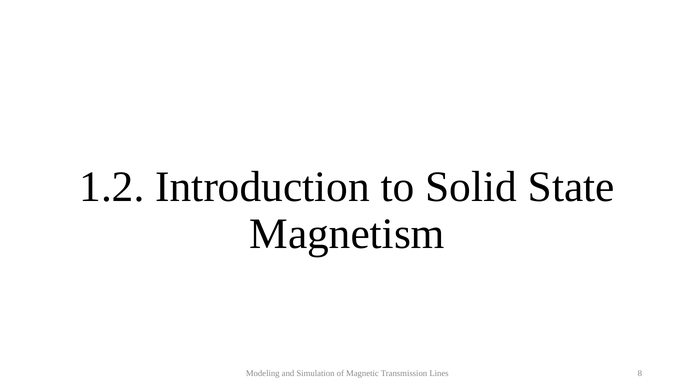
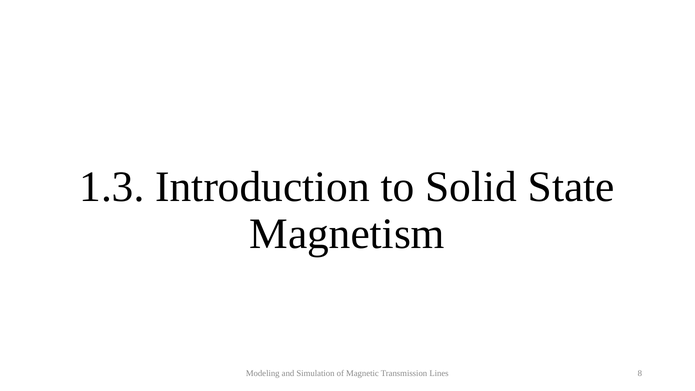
1.2: 1.2 -> 1.3 (112, 187)
